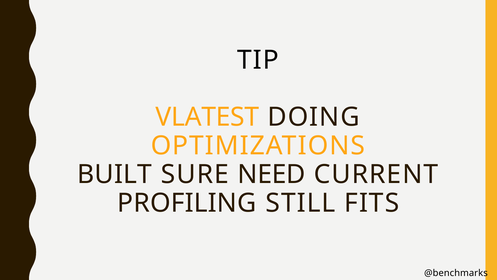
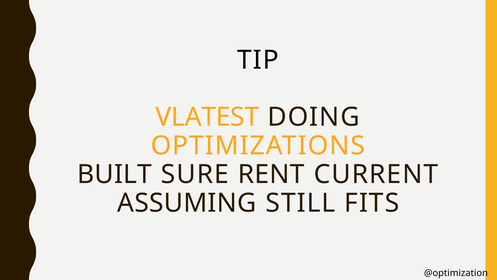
NEED: NEED -> RENT (271, 174)
PROFILING: PROFILING -> ASSUMING (187, 203)
@benchmarks: @benchmarks -> @optimization (456, 273)
